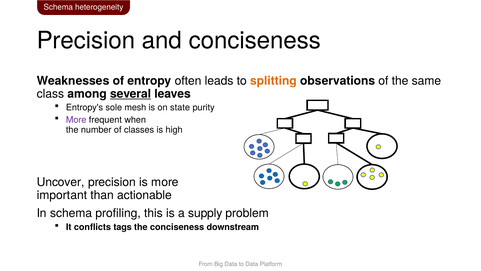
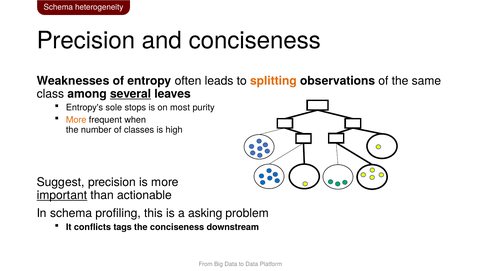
mesh: mesh -> stops (135, 108)
state: state -> most (180, 108)
More colour: purple -> orange (76, 120)
Uncover: Uncover -> Suggest (61, 182)
important underline: none -> present (62, 195)
supply: supply -> asking (205, 213)
